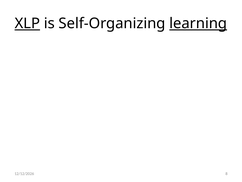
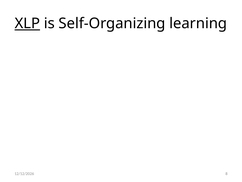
learning underline: present -> none (198, 23)
